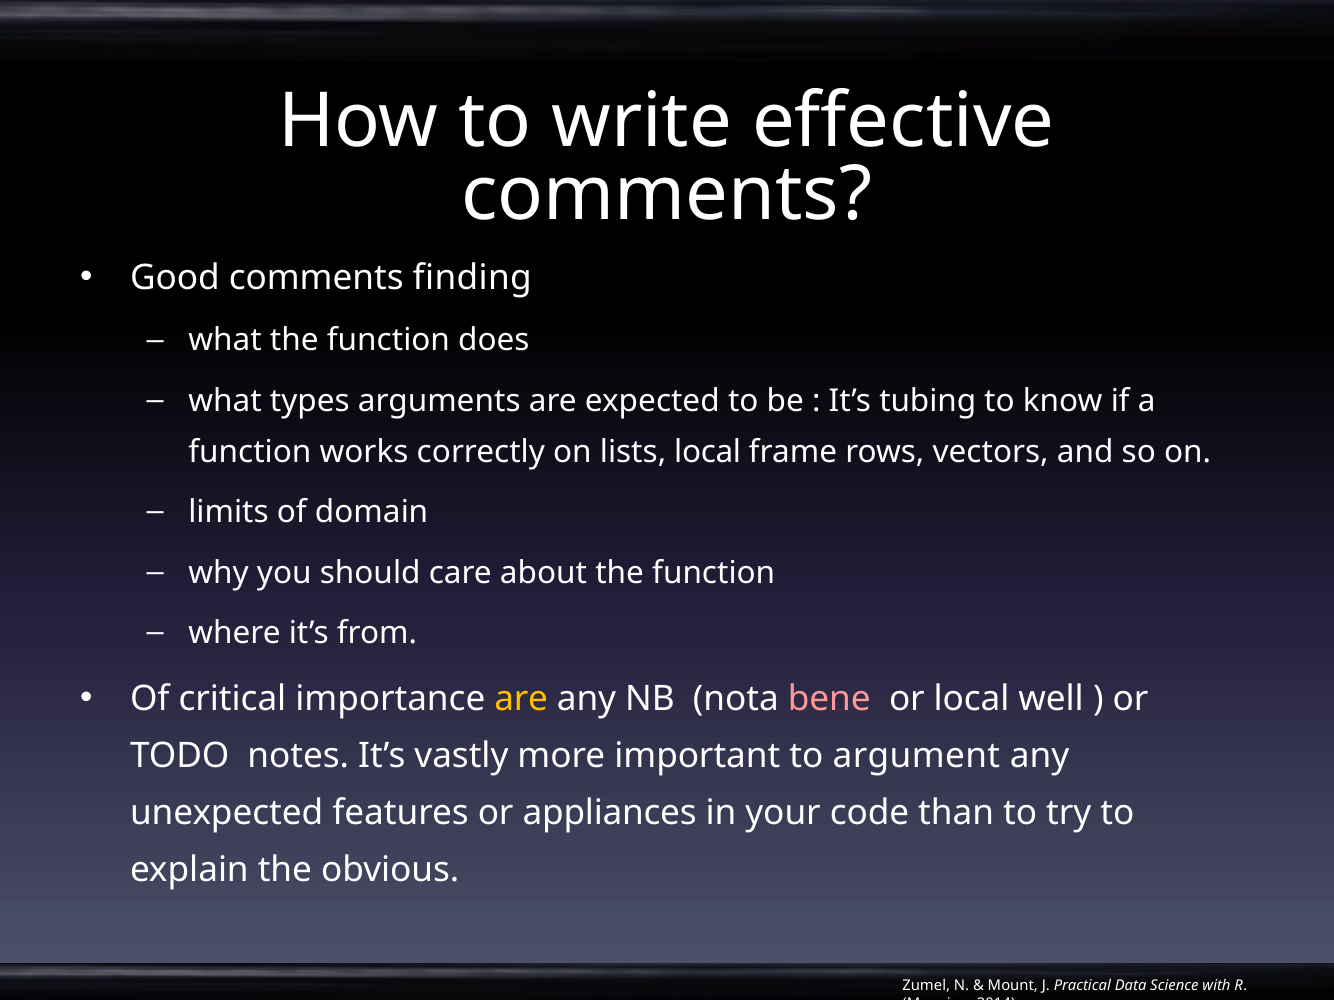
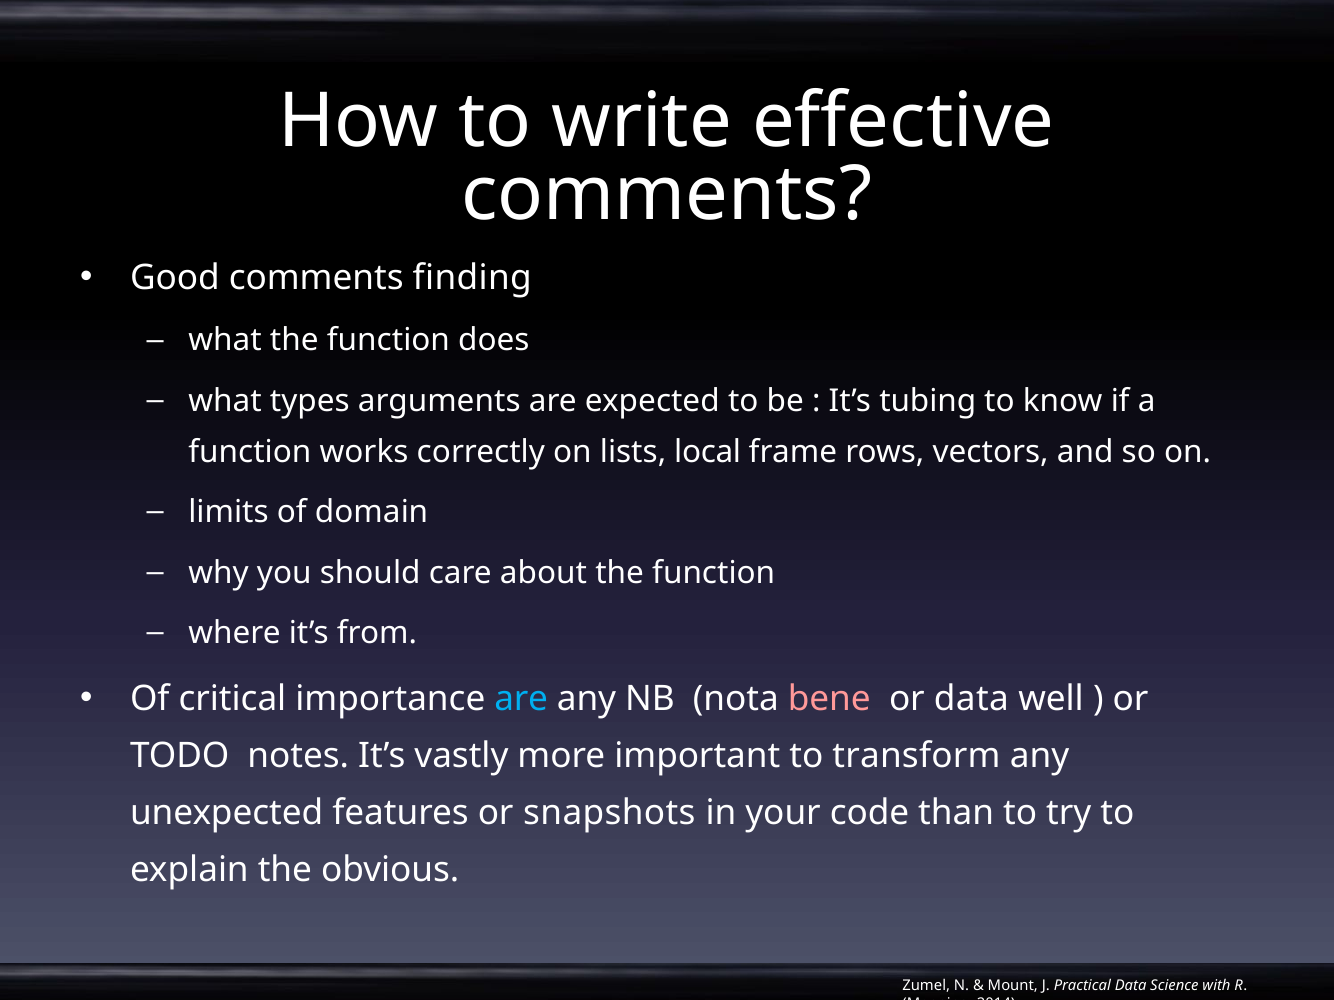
are colour: yellow -> light blue (521, 699)
or local: local -> data (971, 699)
argument: argument -> transform (916, 756)
appliances: appliances -> snapshots (609, 813)
